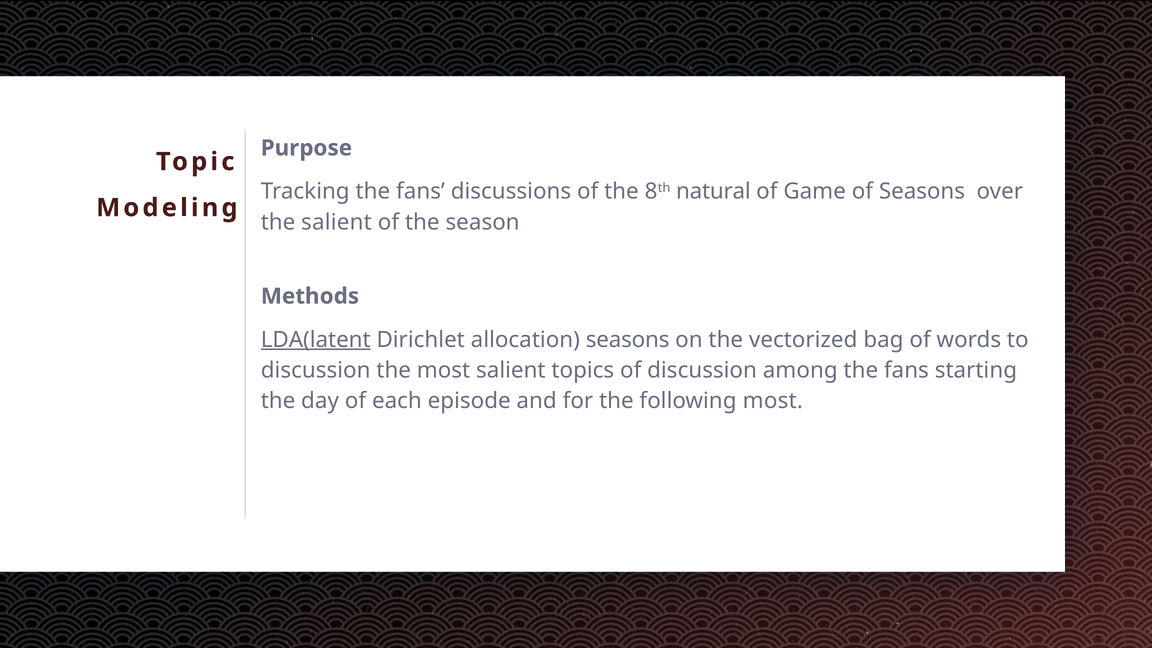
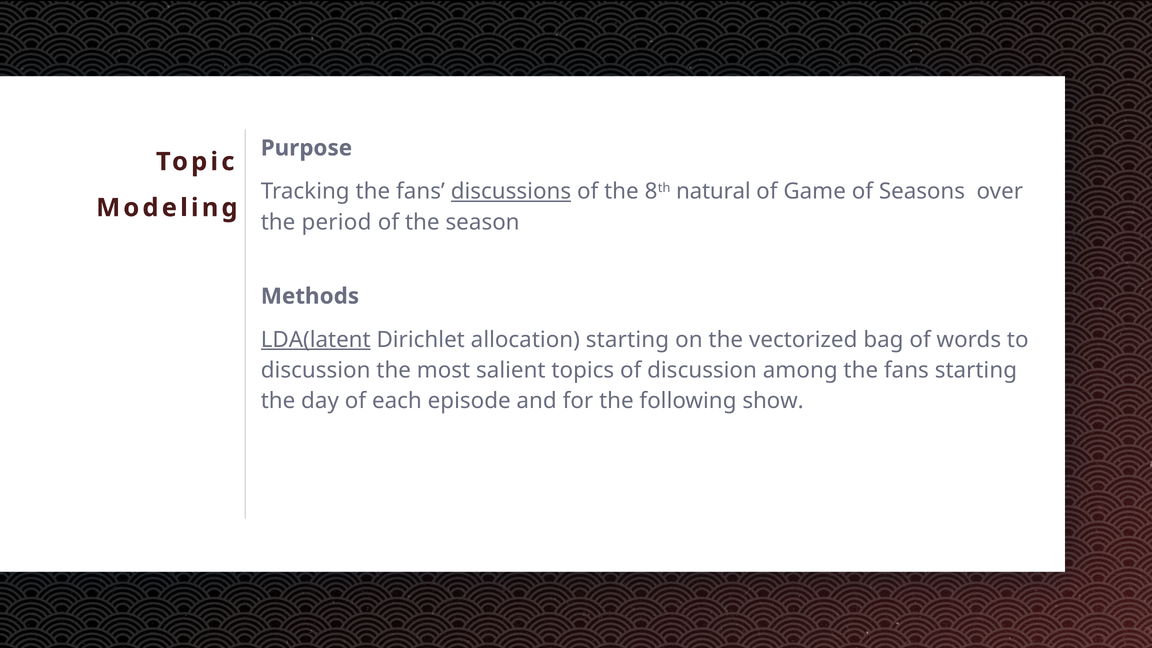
discussions underline: none -> present (511, 191)
the salient: salient -> period (336, 222)
allocation seasons: seasons -> starting (627, 340)
following most: most -> show (773, 401)
